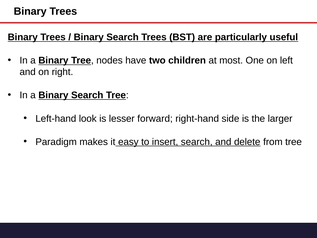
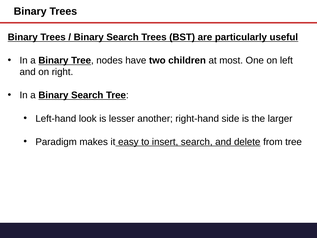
forward: forward -> another (155, 118)
